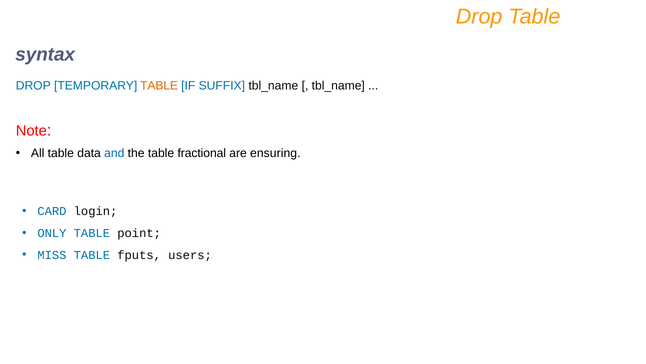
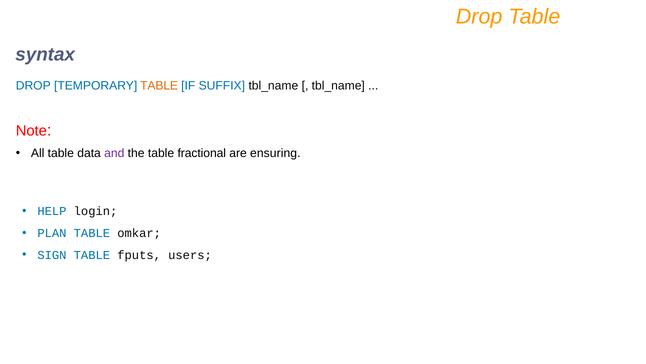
and colour: blue -> purple (114, 153)
CARD: CARD -> HELP (52, 211)
ONLY: ONLY -> PLAN (52, 233)
point: point -> omkar (139, 233)
MISS: MISS -> SIGN (52, 255)
